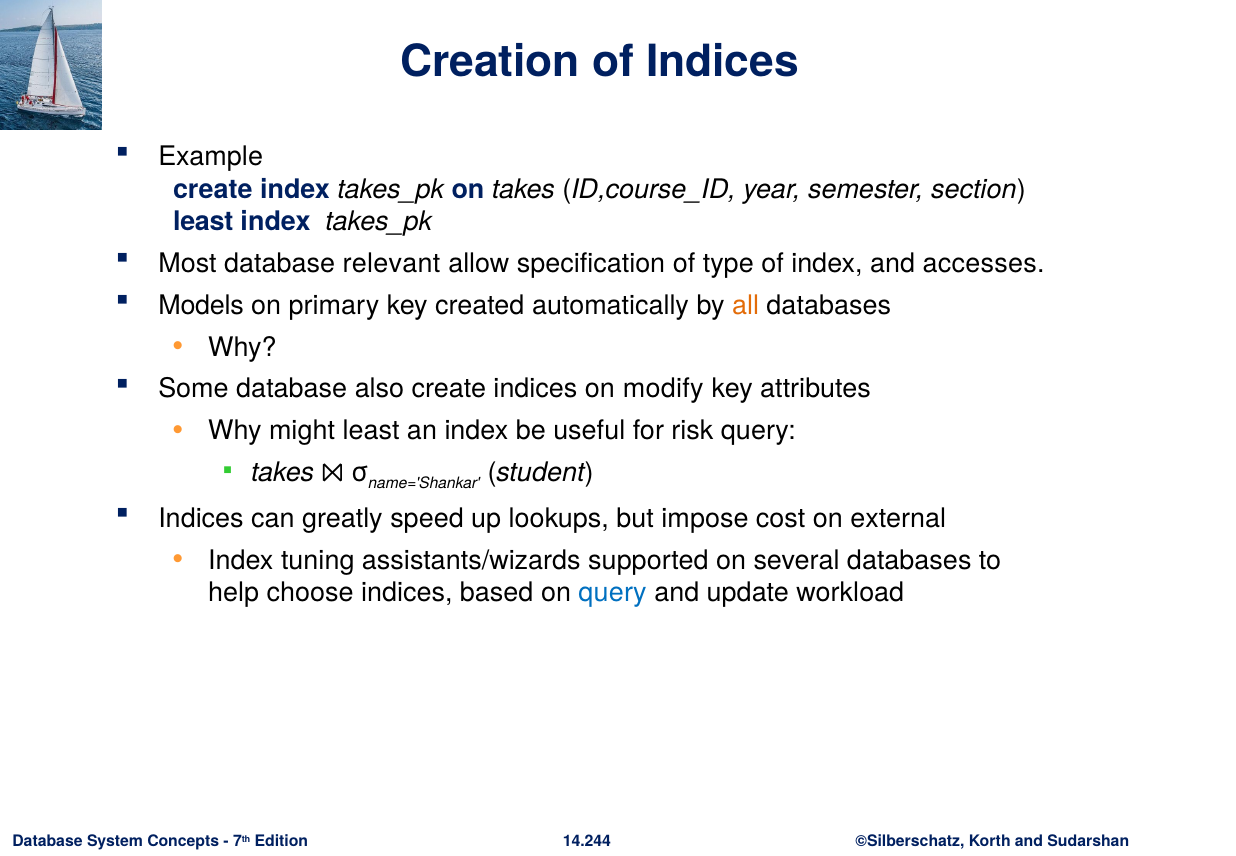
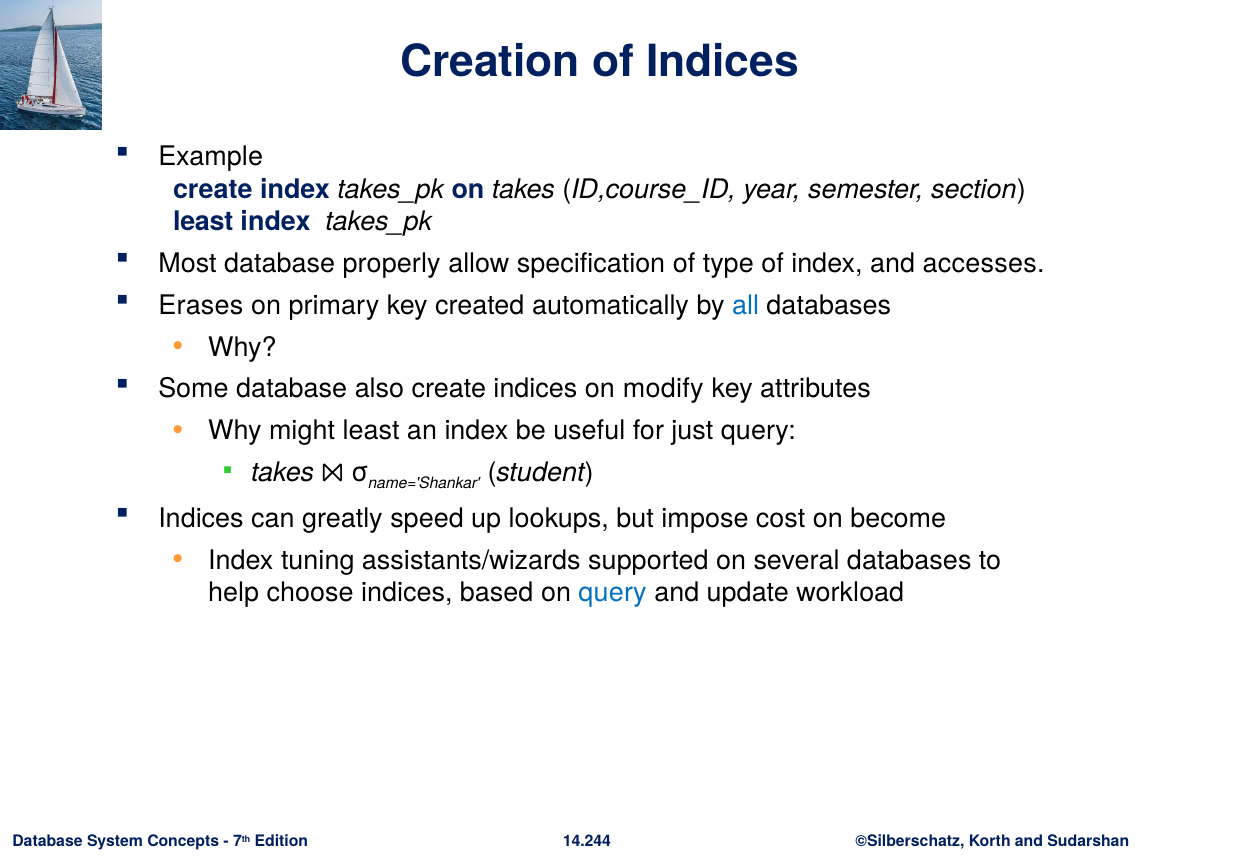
relevant: relevant -> properly (392, 263)
Models: Models -> Erases (201, 305)
all colour: orange -> blue (746, 305)
risk: risk -> just (692, 431)
external: external -> become (898, 519)
